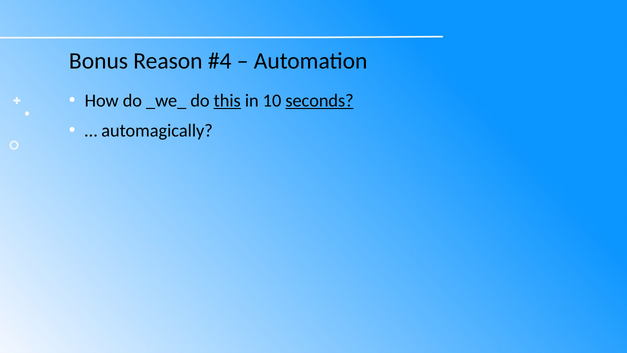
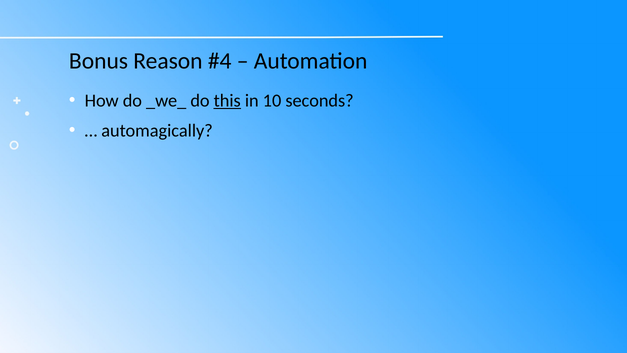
seconds underline: present -> none (320, 100)
